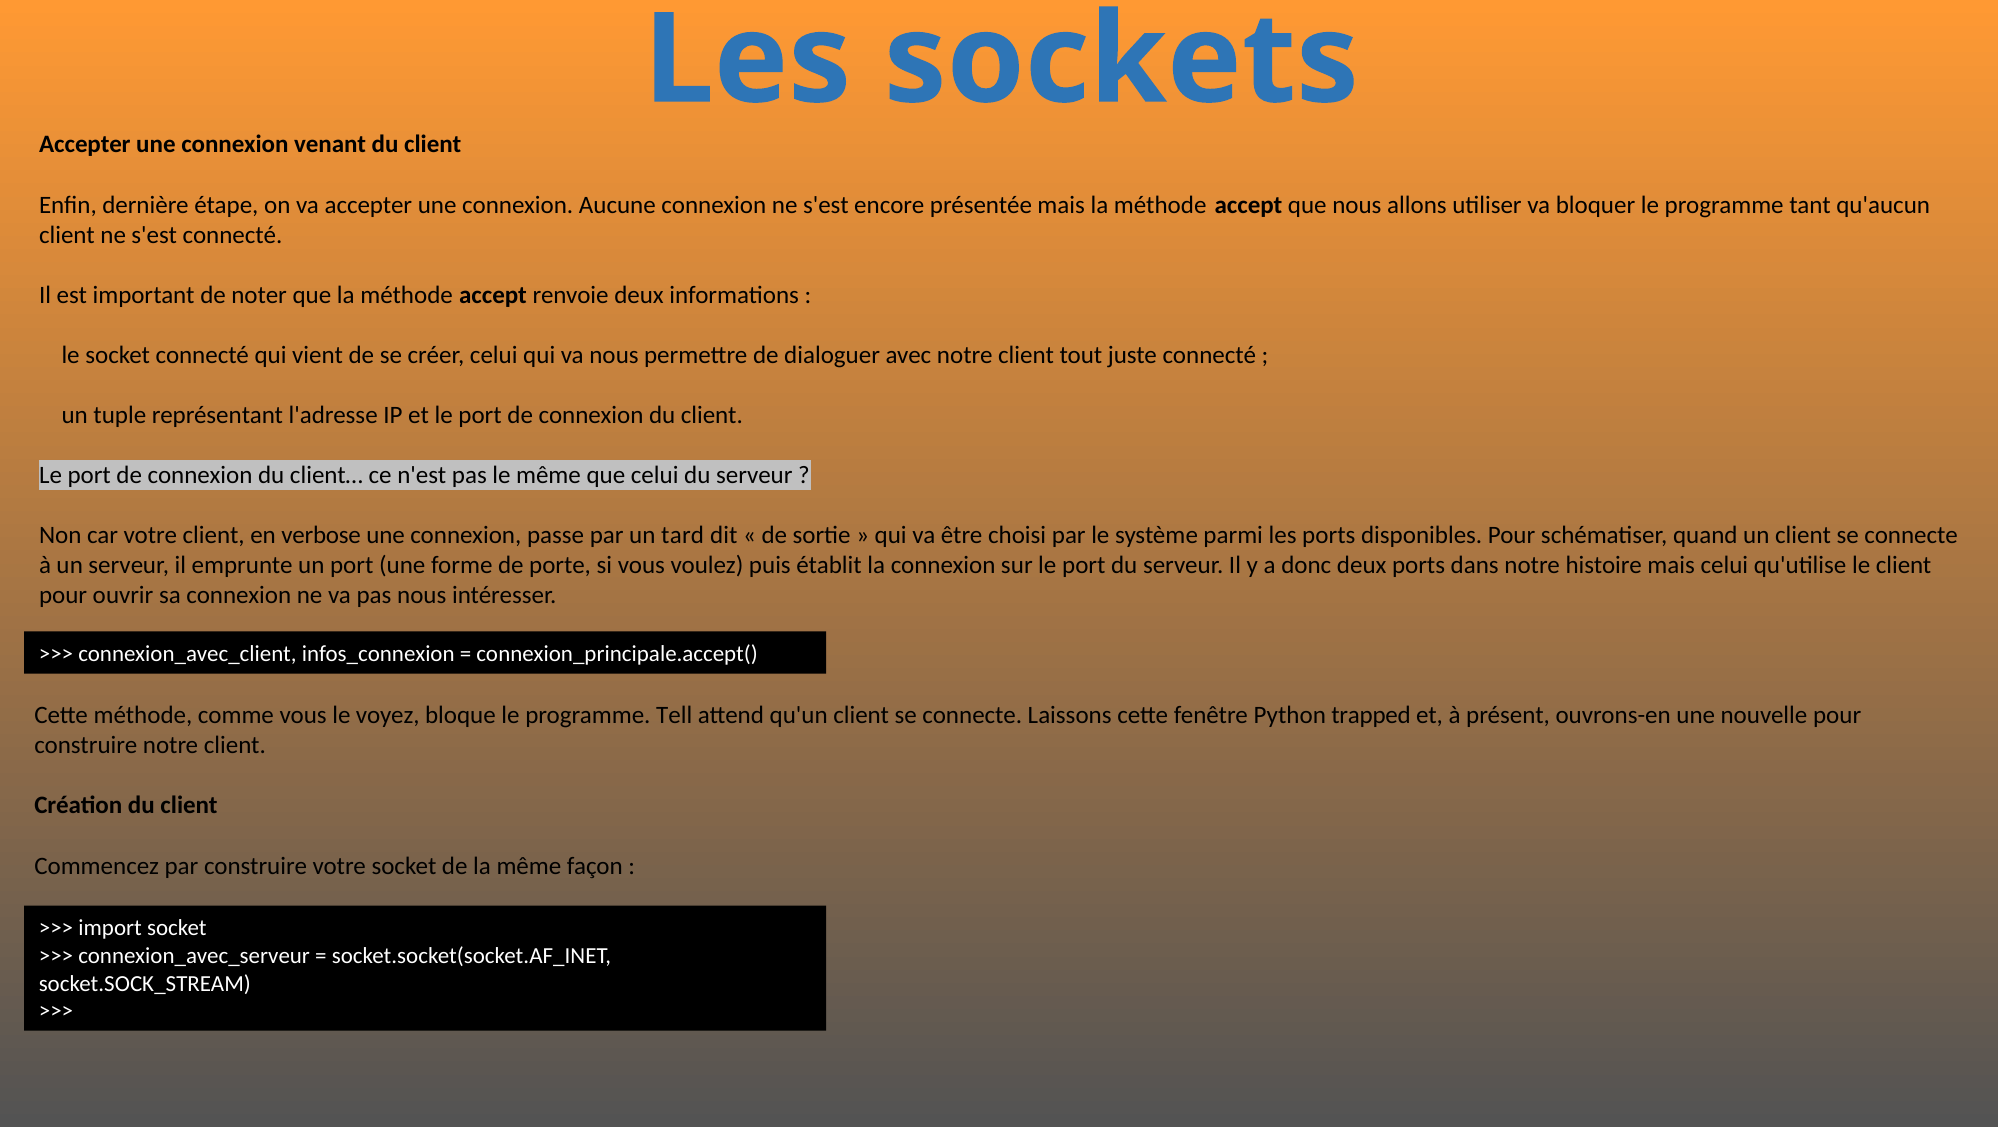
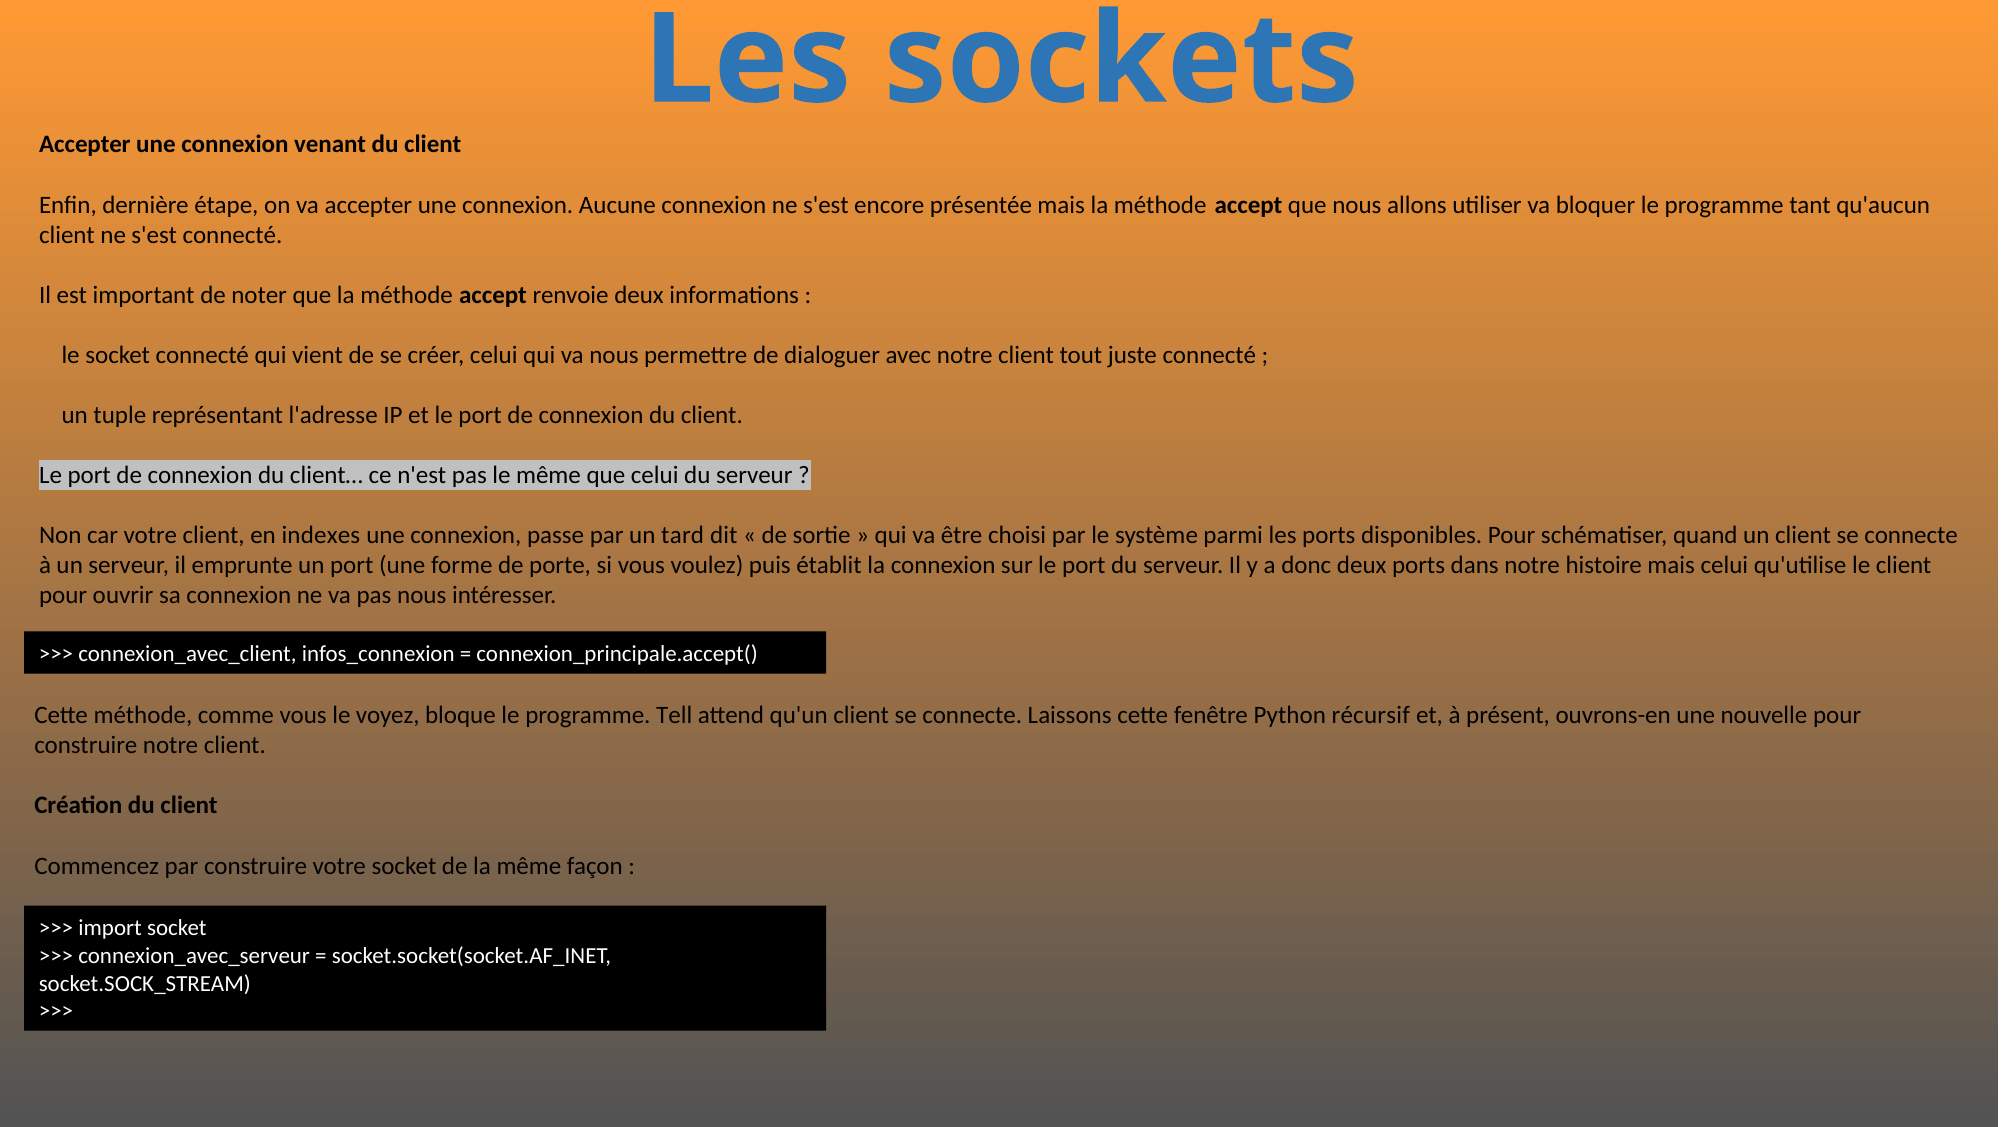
verbose: verbose -> indexes (321, 535)
trapped: trapped -> récursif (1371, 715)
